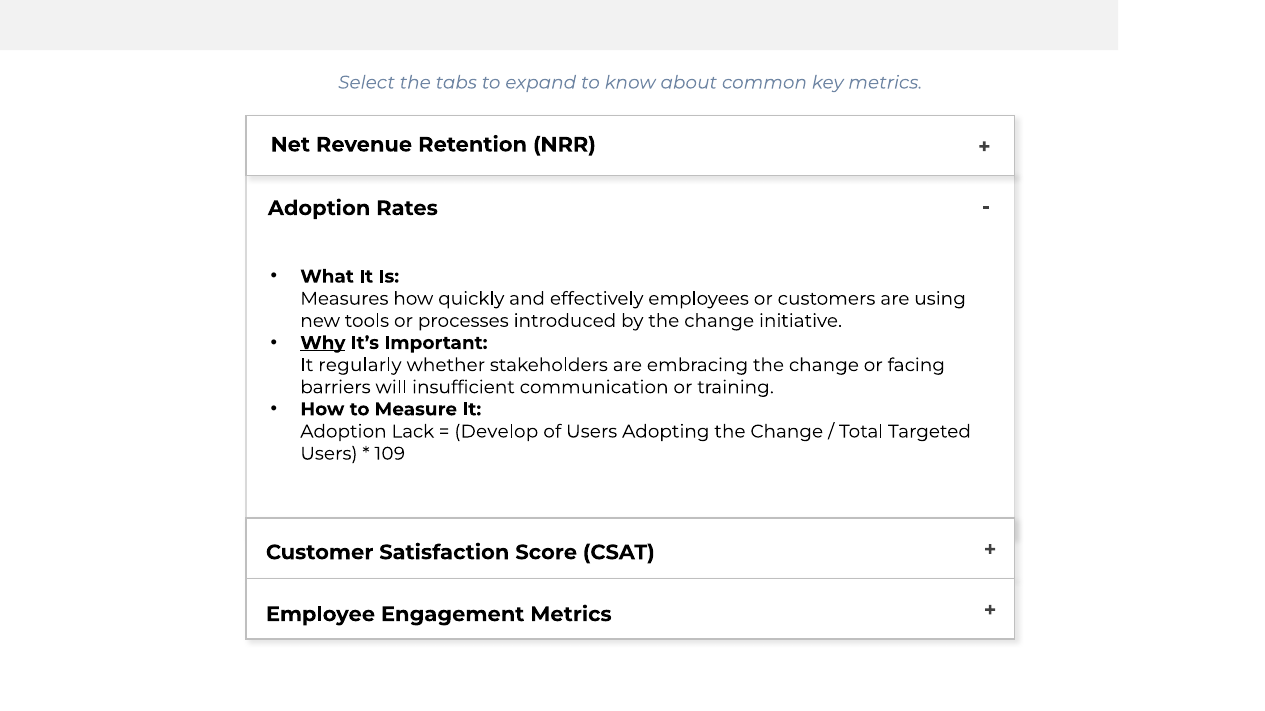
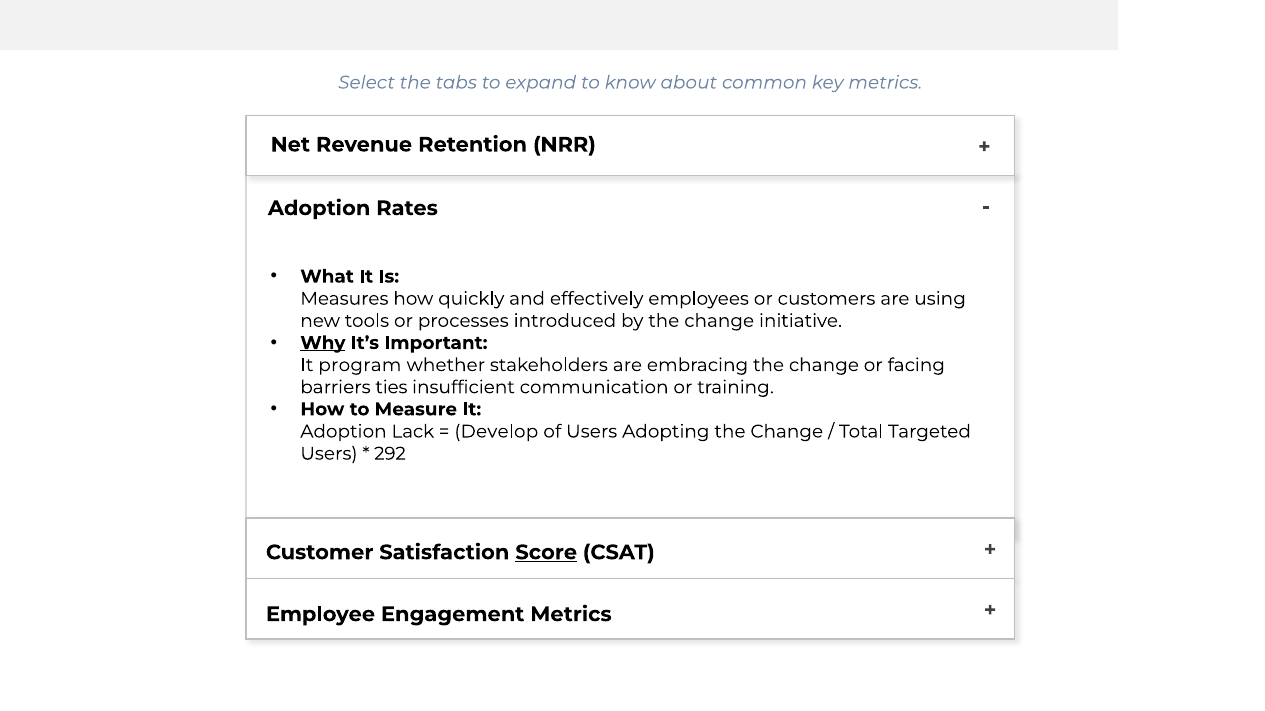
regularly: regularly -> program (360, 365)
will: will -> ties (391, 387)
109: 109 -> 292 (390, 454)
Score underline: none -> present (546, 553)
